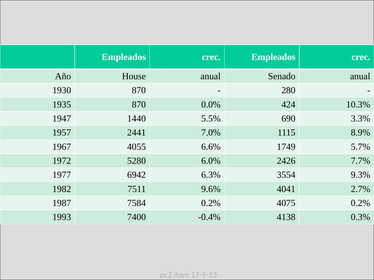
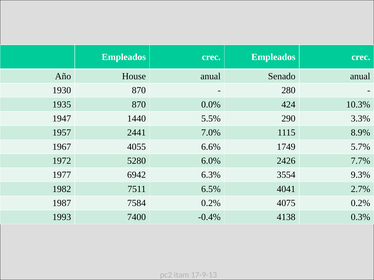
690: 690 -> 290 (288, 119)
9.6%: 9.6% -> 6.5% (211, 189)
